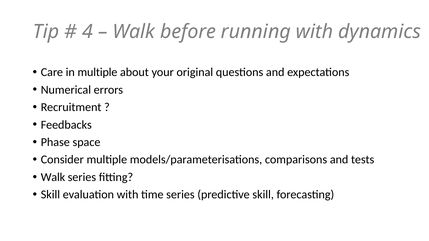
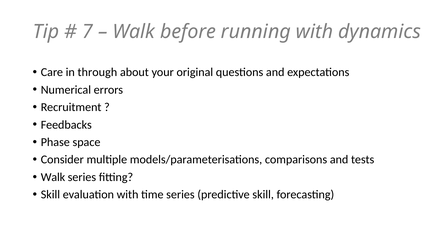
4: 4 -> 7 (87, 32)
in multiple: multiple -> through (97, 72)
